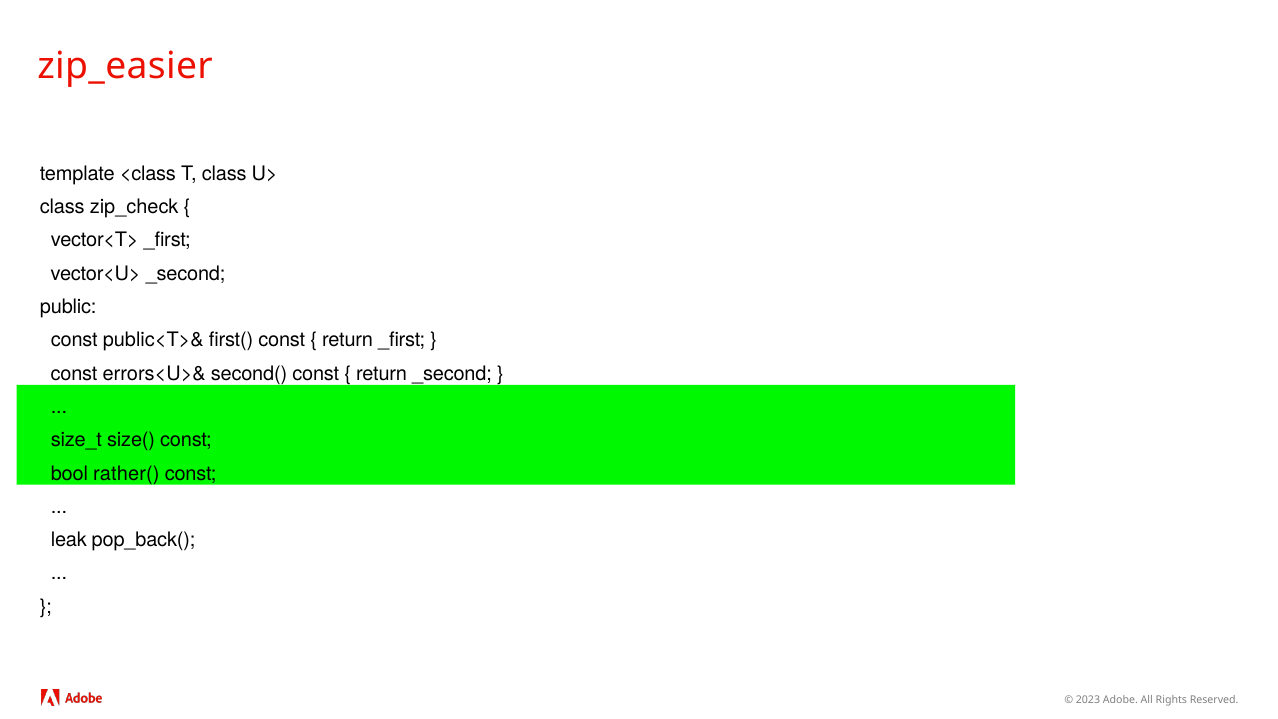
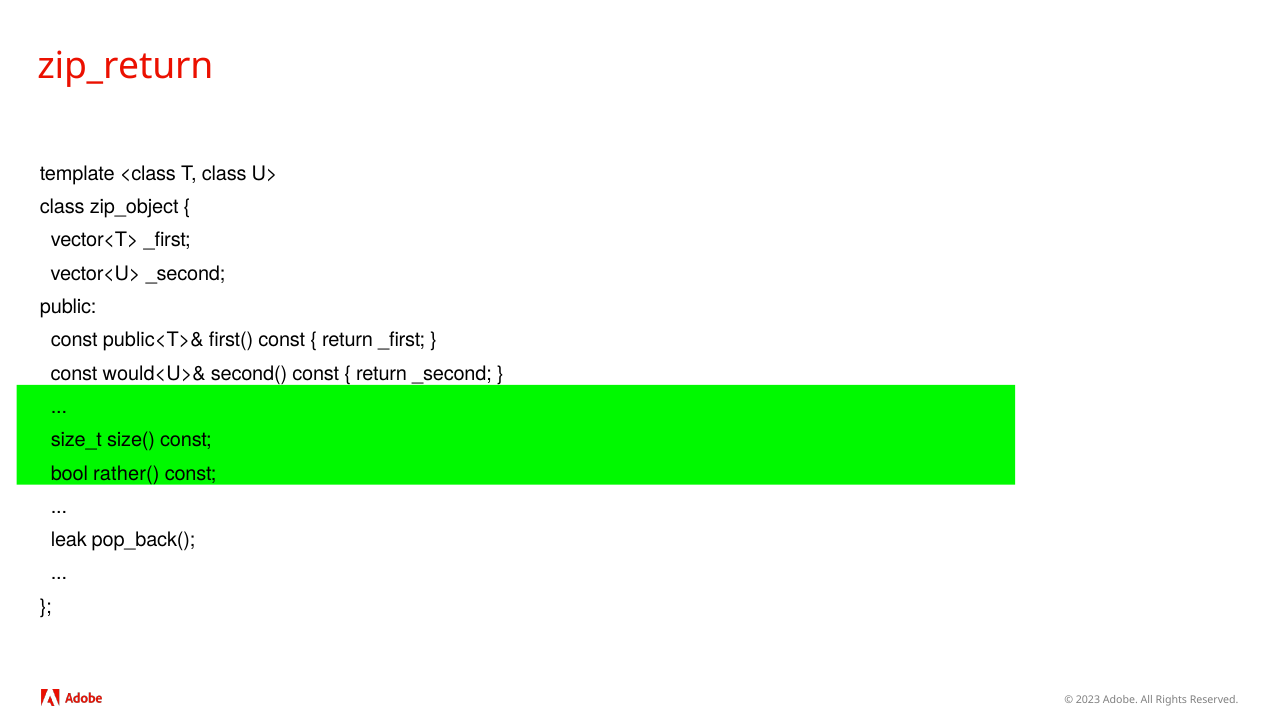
zip_easier: zip_easier -> zip_return (125, 66)
zip_check: zip_check -> zip_object (134, 207)
errors<U>&: errors<U>& -> would<U>& (154, 373)
